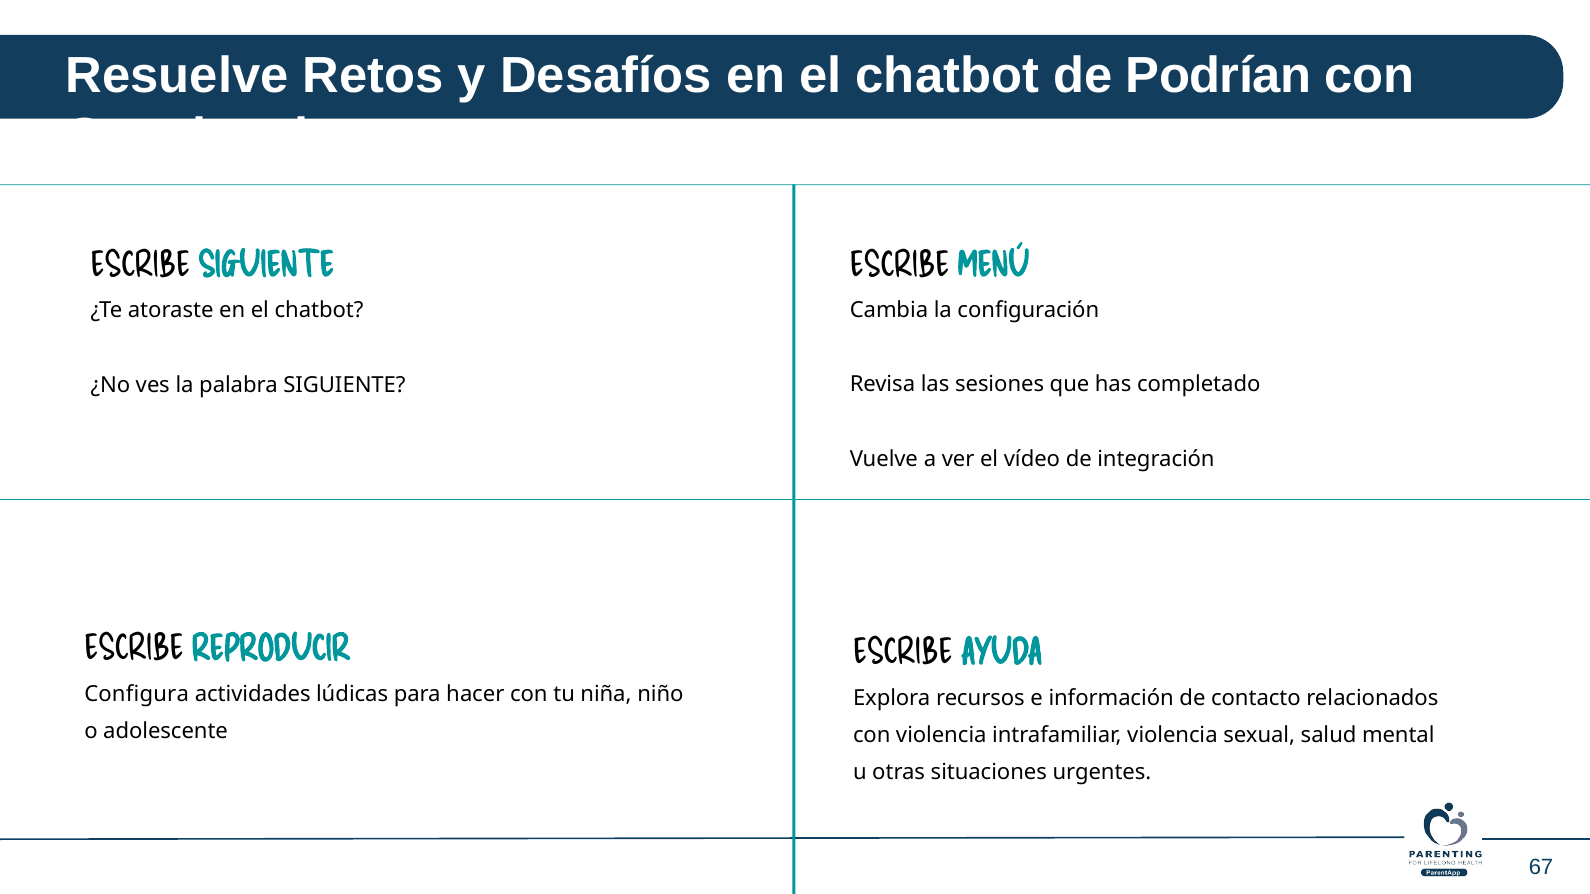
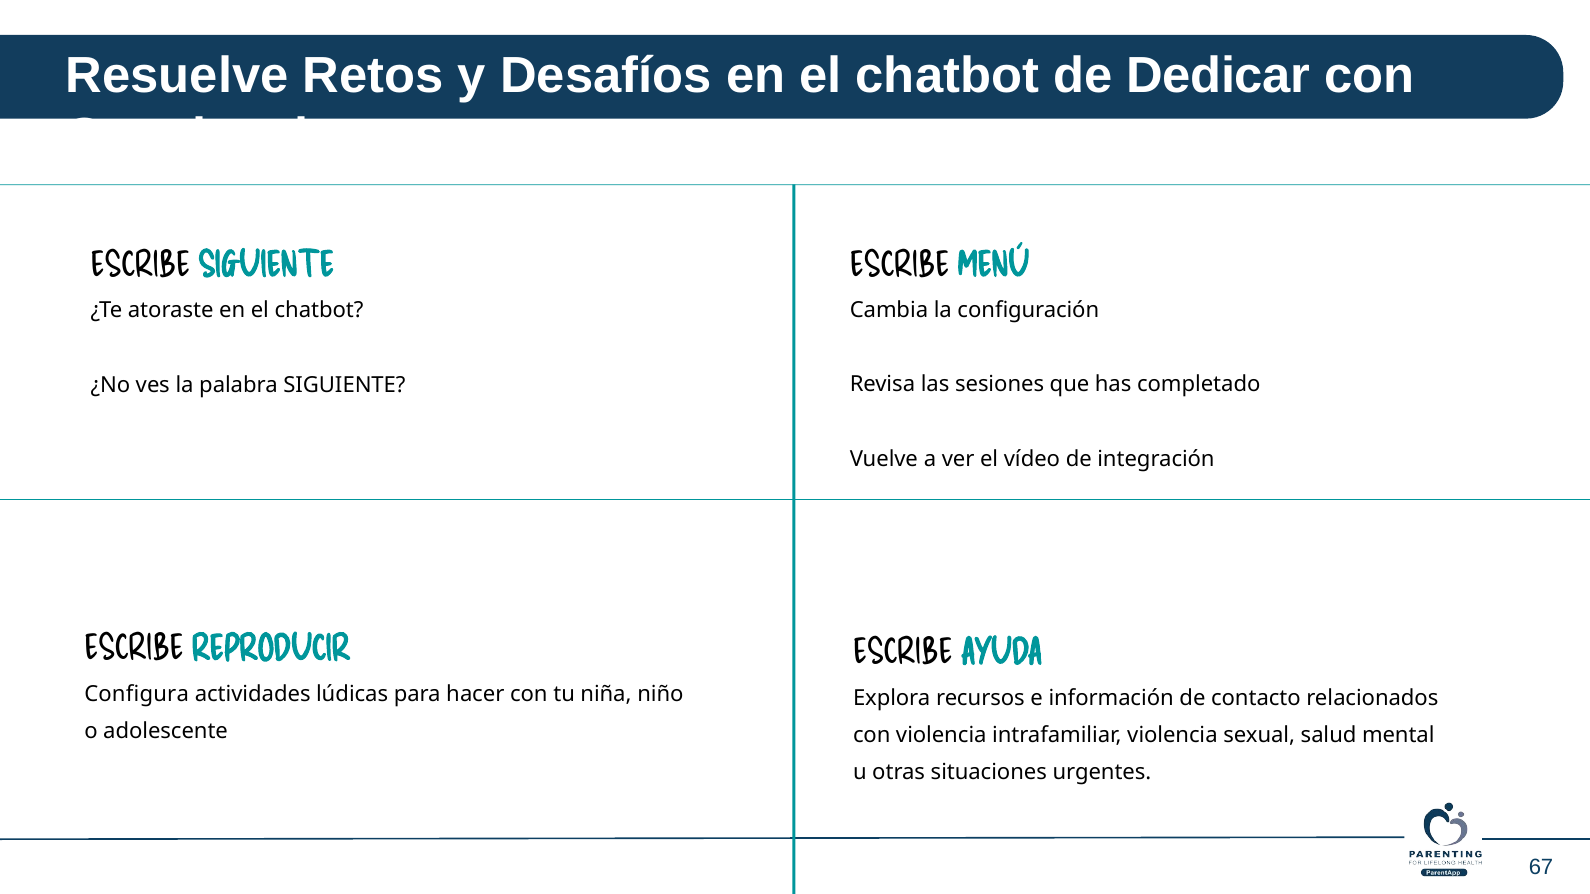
Podrían: Podrían -> Dedicar (1219, 76)
